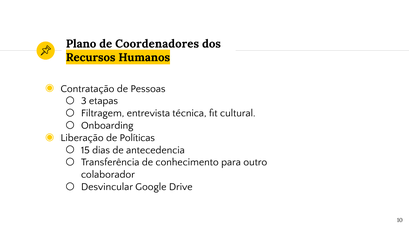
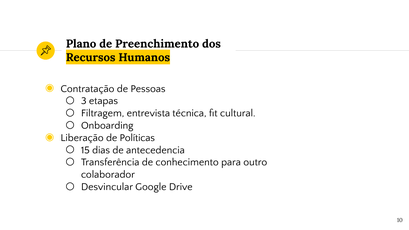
Coordenadores: Coordenadores -> Preenchimento (157, 44)
